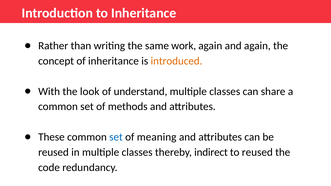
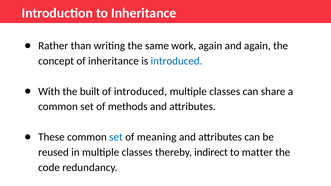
introduced colour: orange -> blue (177, 61)
look: look -> built (90, 92)
of understand: understand -> introduced (140, 92)
to reused: reused -> matter (257, 152)
